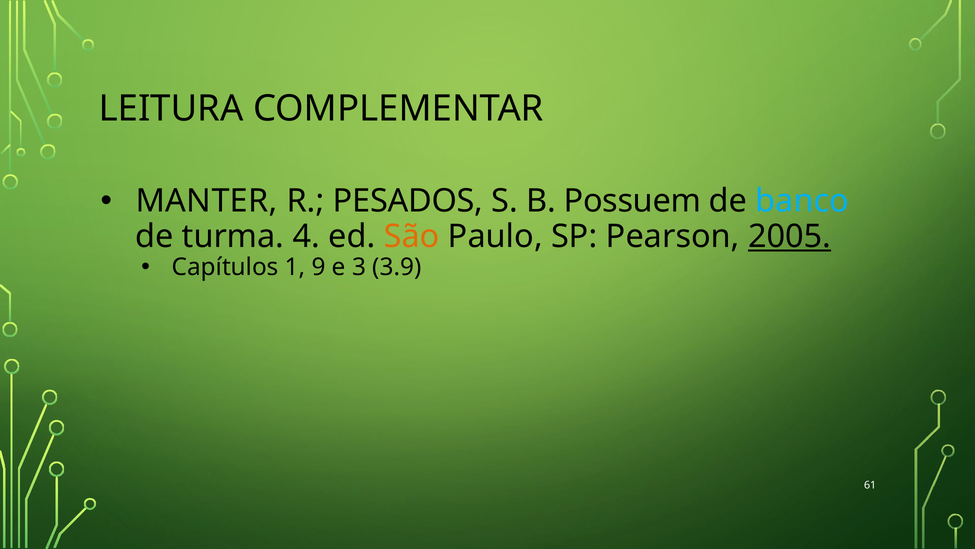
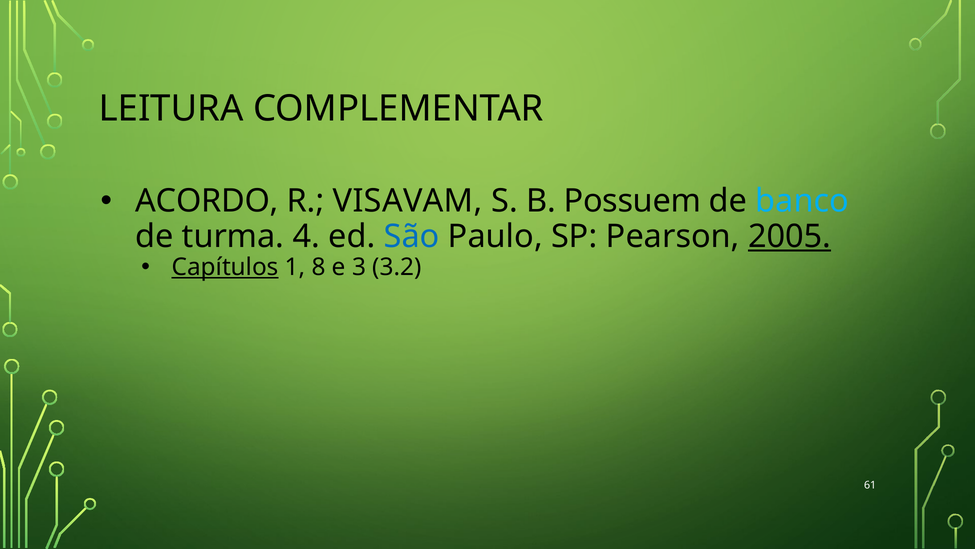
MANTER: MANTER -> ACORDO (207, 201)
PESADOS: PESADOS -> VISAVAM (408, 201)
São colour: orange -> blue (412, 236)
Capítulos underline: none -> present (225, 267)
9: 9 -> 8 (319, 267)
3.9: 3.9 -> 3.2 (397, 267)
